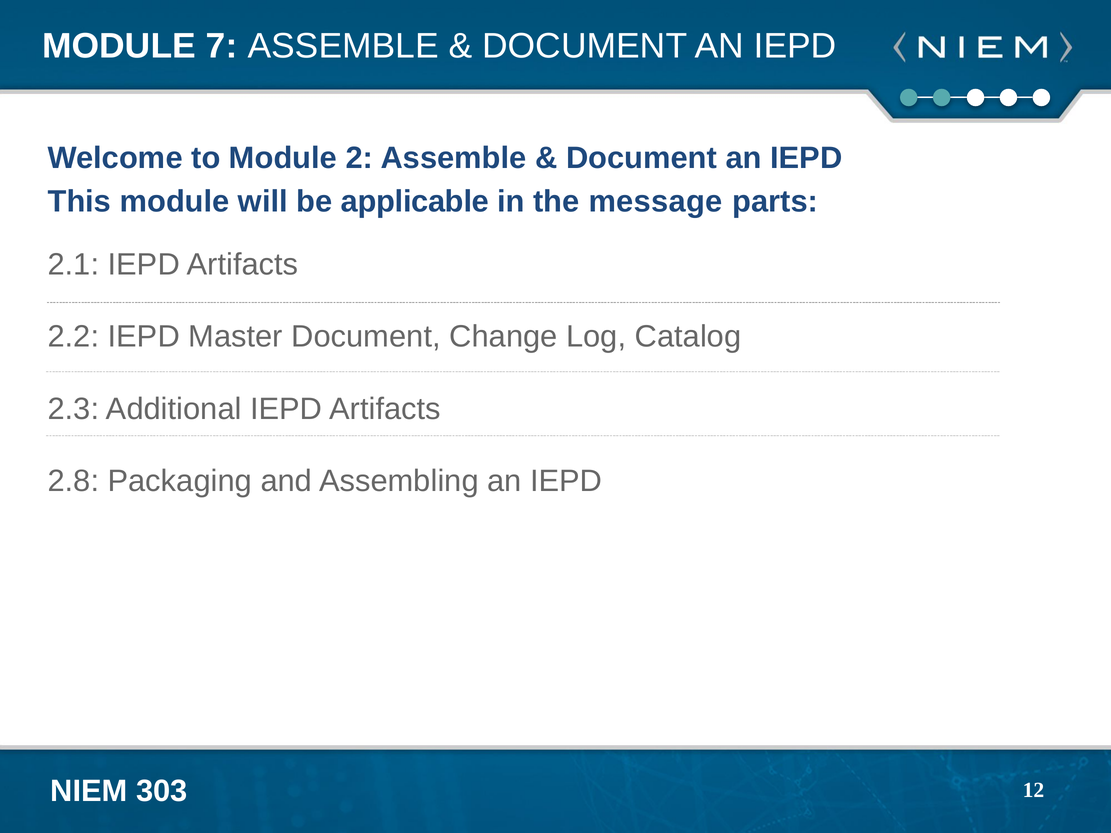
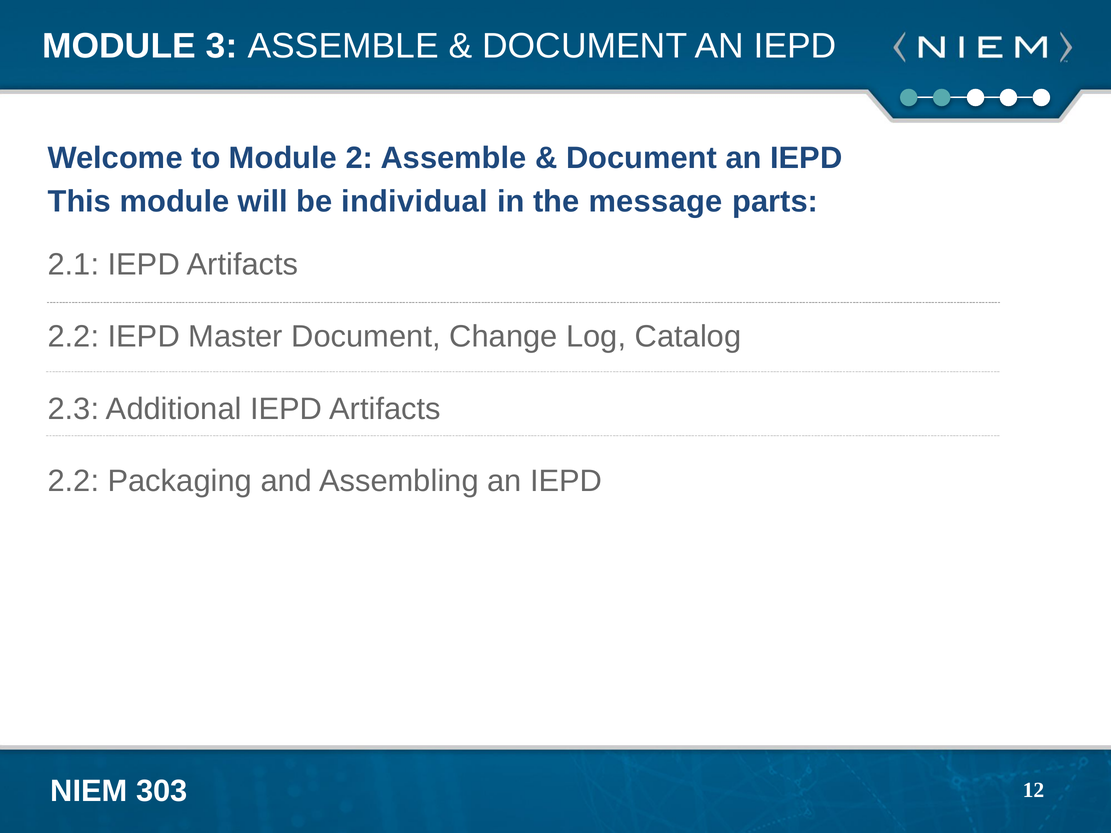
7: 7 -> 3 (222, 46)
applicable: applicable -> individual (415, 202)
2.8: 2.8 -> 2.2 (73, 481)
